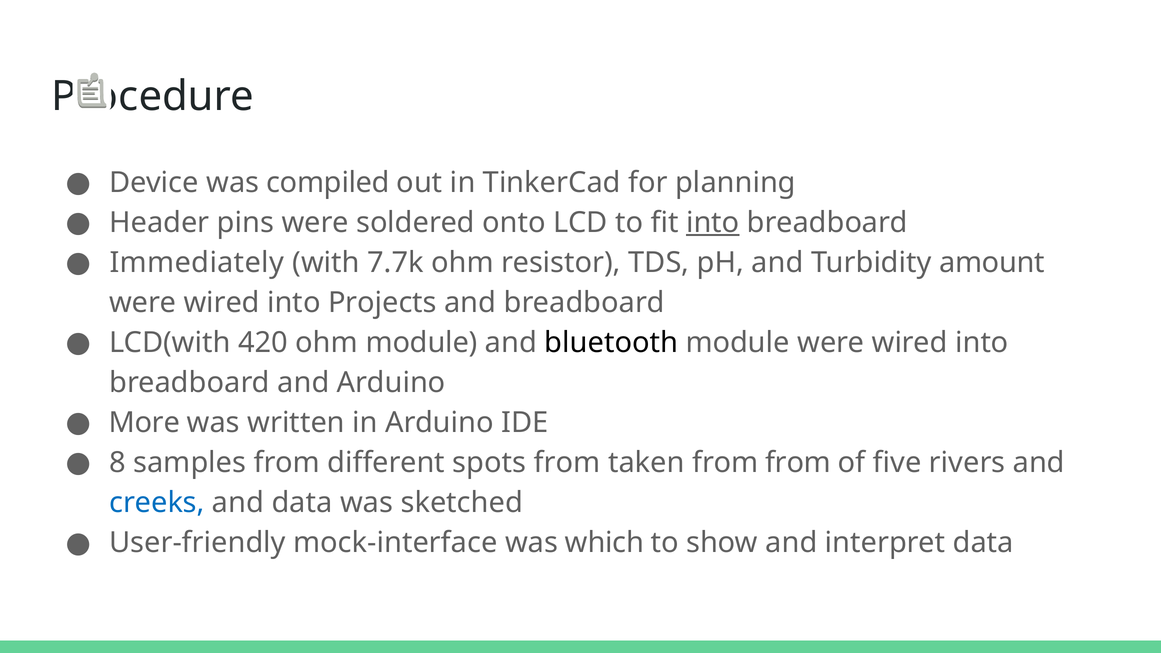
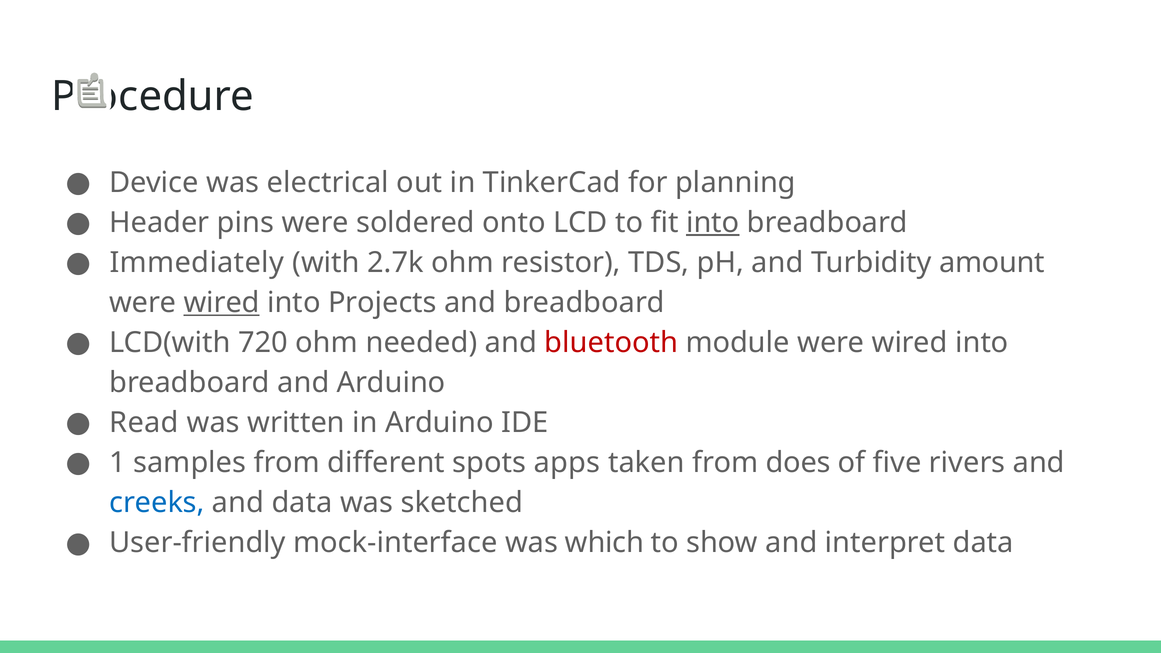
compiled: compiled -> electrical (328, 183)
7.7k: 7.7k -> 2.7k (395, 263)
wired underline: none -> present (222, 303)
420: 420 -> 720 (263, 343)
ohm module: module -> needed (421, 343)
bluetooth colour: black -> red (611, 343)
More: More -> Read (144, 423)
8: 8 -> 1 (118, 463)
spots from: from -> apps (567, 463)
from from: from -> does (798, 463)
